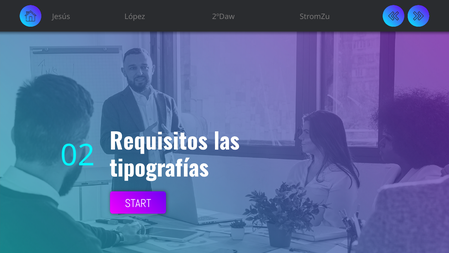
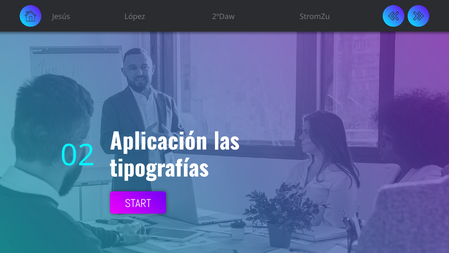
Requisitos: Requisitos -> Aplicación (159, 142)
